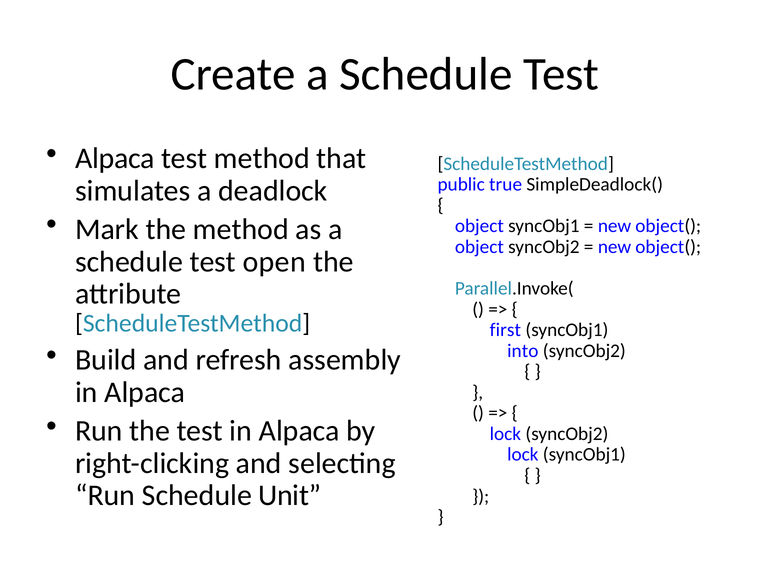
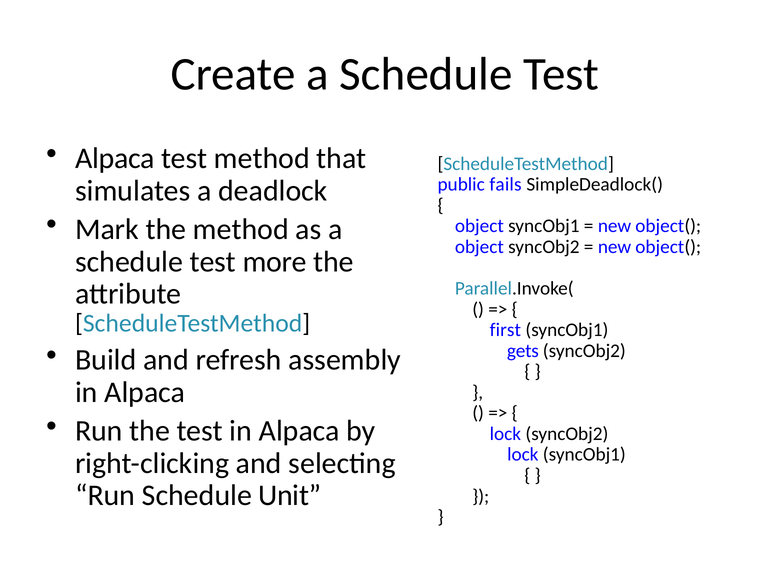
true: true -> fails (506, 185)
open: open -> more (275, 262)
into: into -> gets (523, 351)
